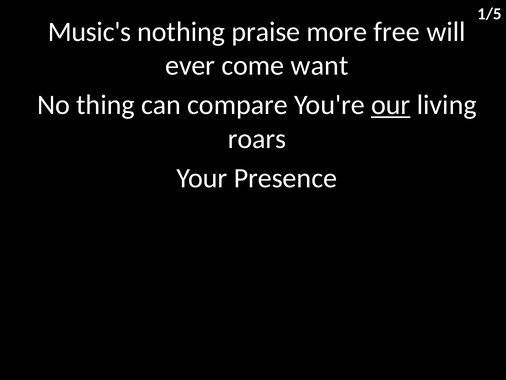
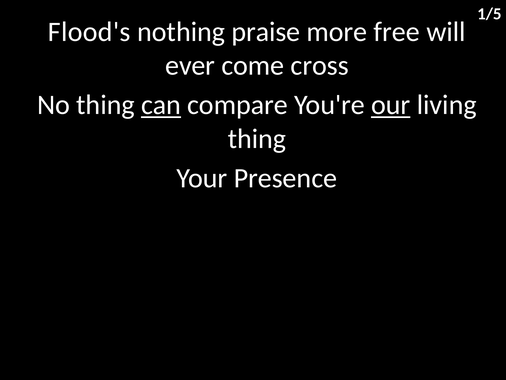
Music's: Music's -> Flood's (89, 32)
want: want -> cross (320, 66)
can underline: none -> present (161, 105)
roars: roars -> thing (257, 139)
